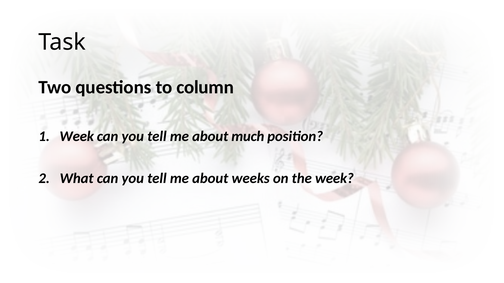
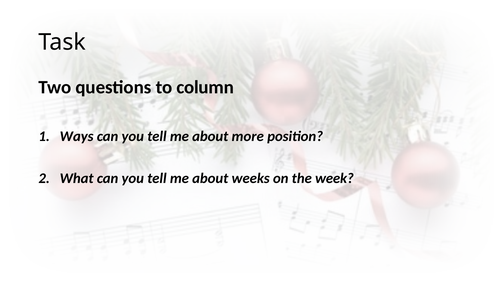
Week: Week -> Ways (77, 137)
much: much -> more (248, 137)
